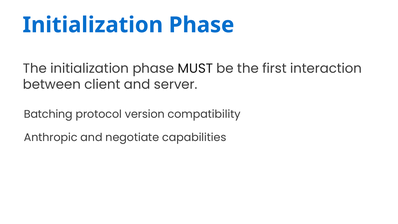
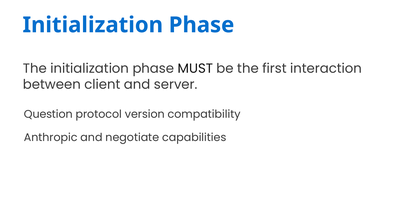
Batching: Batching -> Question (48, 114)
